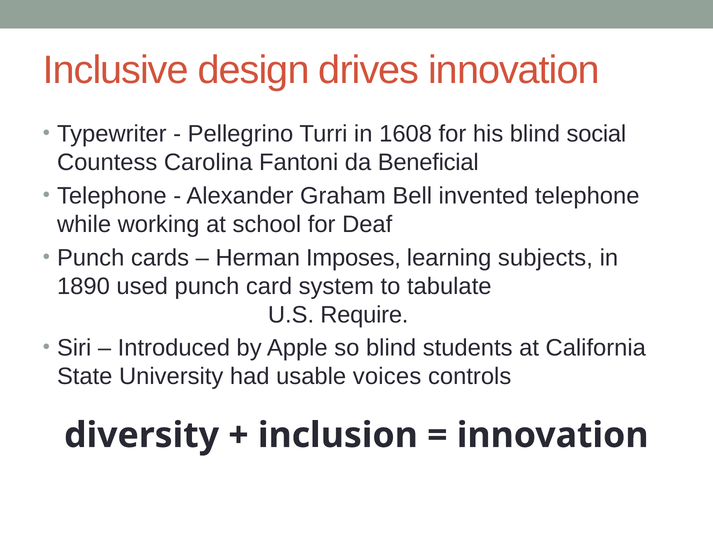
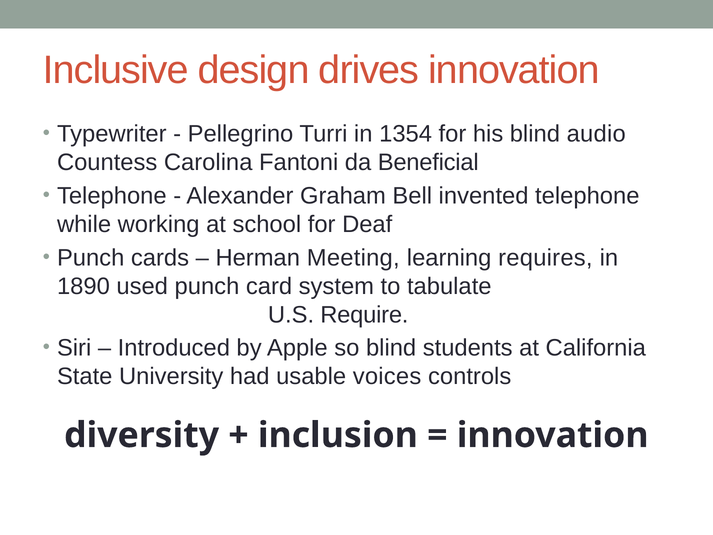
1608: 1608 -> 1354 (406, 134)
social: social -> audio (596, 134)
Imposes: Imposes -> Meeting (353, 258)
subjects: subjects -> requires (545, 258)
